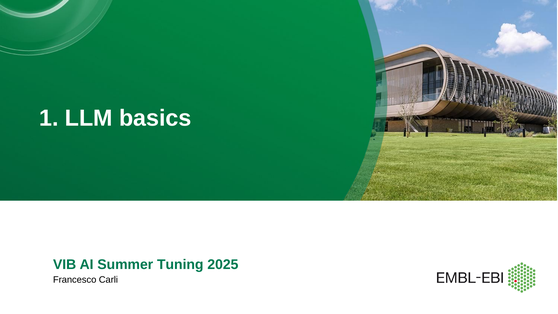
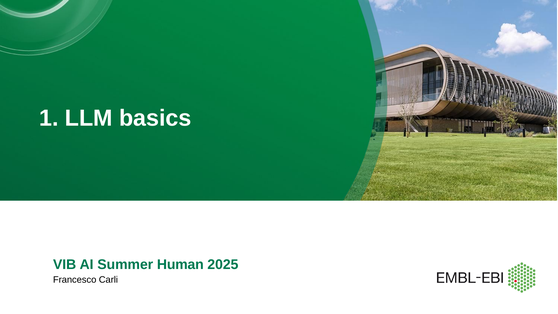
Tuning: Tuning -> Human (180, 264)
